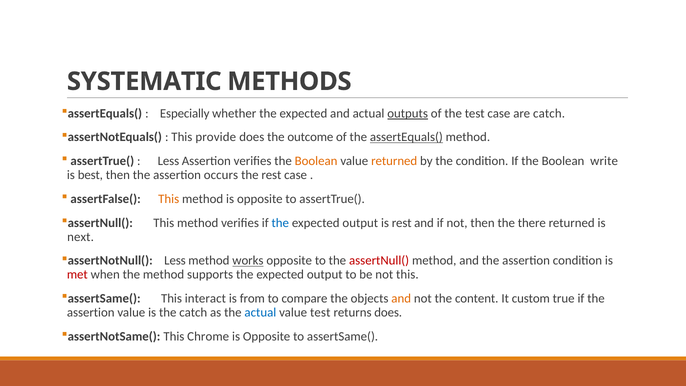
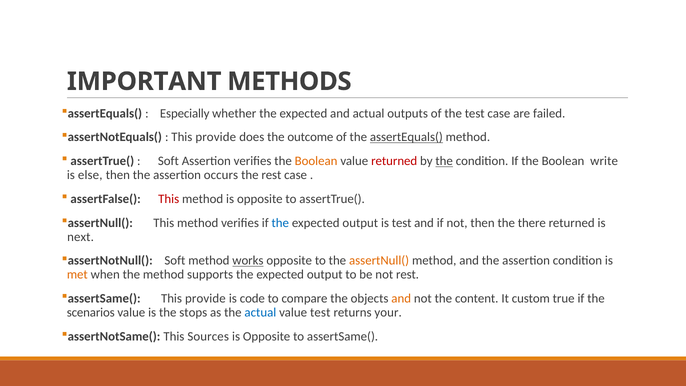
SYSTEMATIC: SYSTEMATIC -> IMPORTANT (144, 81)
outputs underline: present -> none (408, 113)
are catch: catch -> failed (549, 113)
Less: Less -> Soft (168, 161)
returned colour: orange -> red (394, 161)
the underline: none -> present (444, 161)
best: best -> else (90, 175)
This colour: orange -> red (169, 199)
is rest: rest -> test (402, 223)
Less: Less -> Soft (175, 261)
assertNull( colour: red -> orange (379, 261)
met colour: red -> orange (77, 274)
not this: this -> rest (408, 274)
interact: interact -> provide (205, 298)
from: from -> code (252, 298)
assertion: assertion -> scenarios (91, 312)
the catch: catch -> stops (193, 312)
returns does: does -> your (388, 312)
Chrome: Chrome -> Sources (208, 336)
